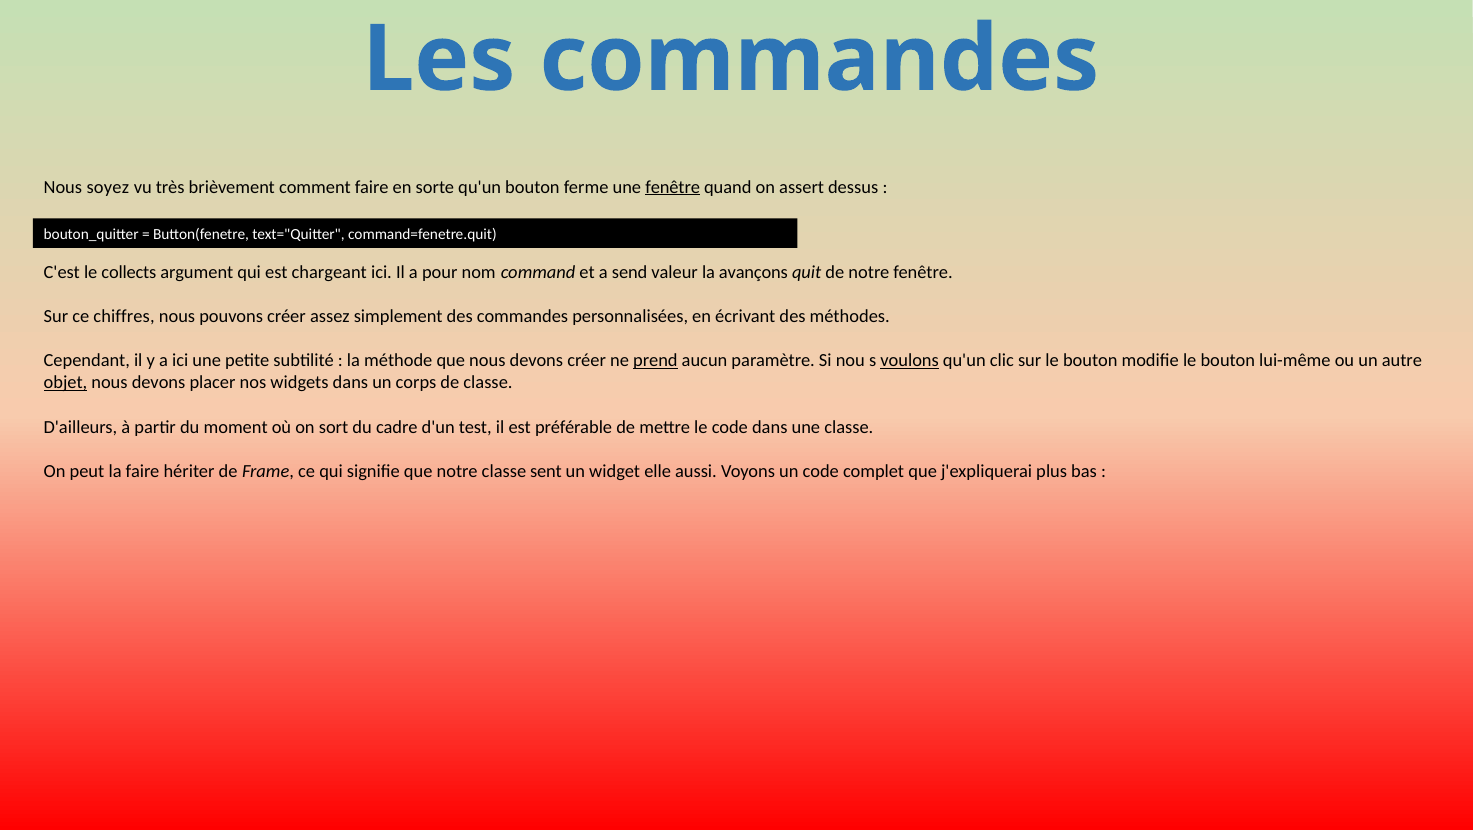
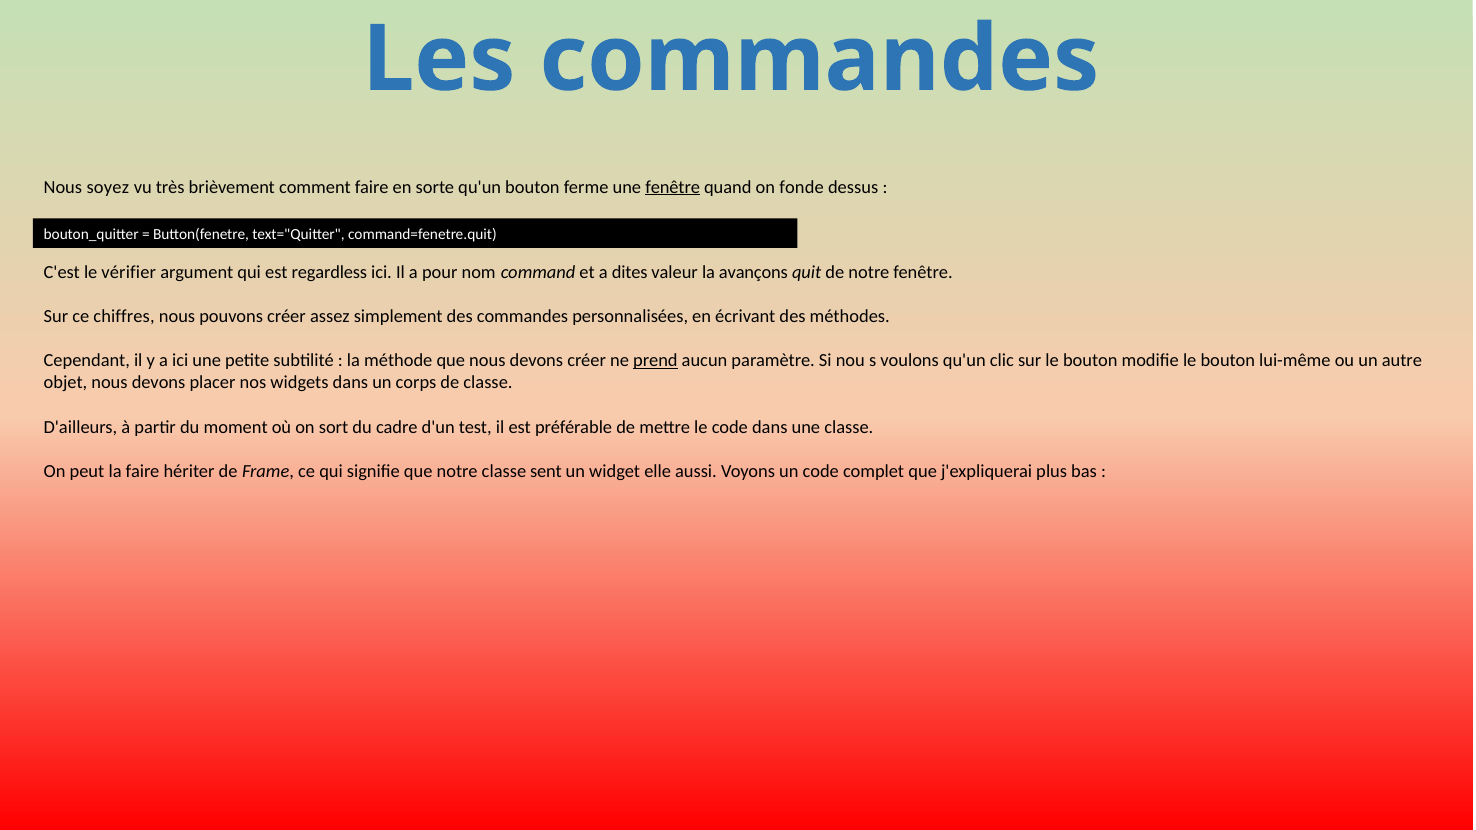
assert: assert -> fonde (802, 187)
collects: collects -> vérifier (129, 272)
chargeant: chargeant -> regardless (329, 272)
send: send -> dites (630, 272)
voulons underline: present -> none (910, 361)
objet underline: present -> none (65, 383)
